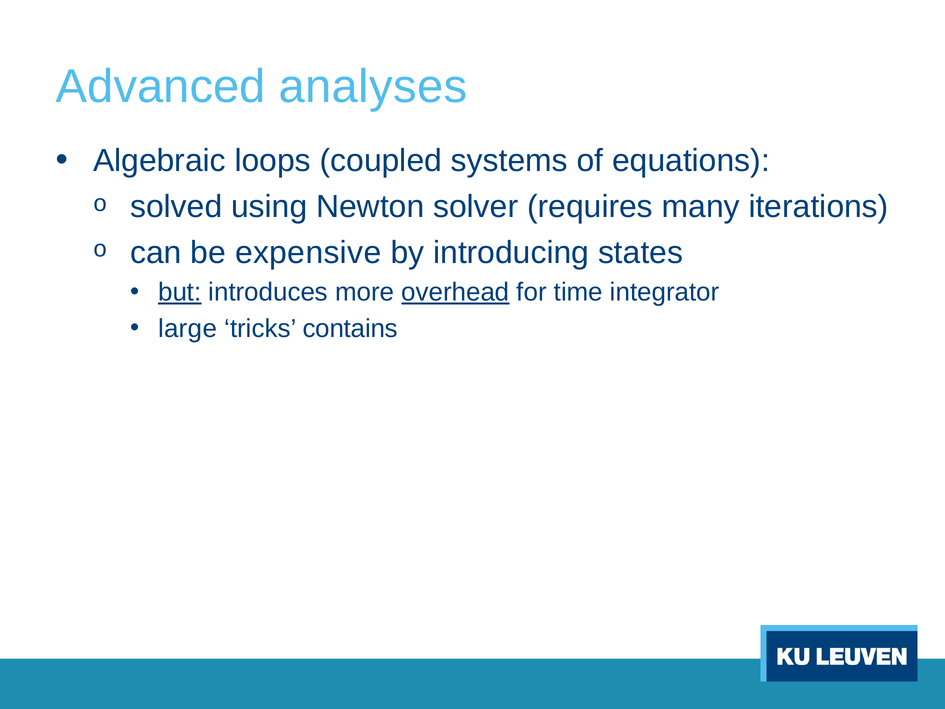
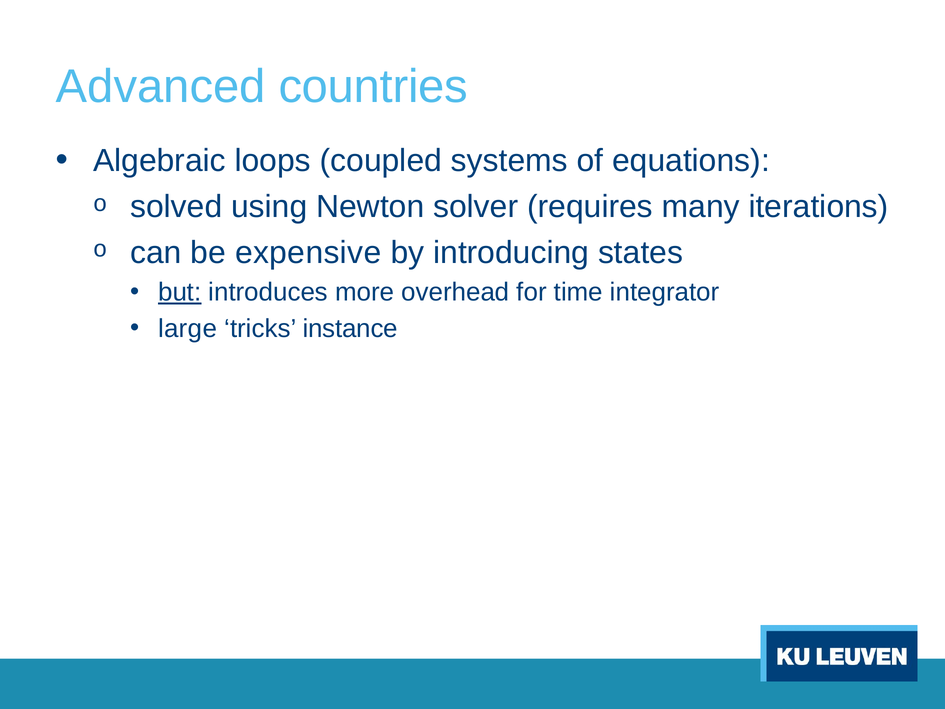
analyses: analyses -> countries (373, 87)
overhead underline: present -> none (455, 292)
contains: contains -> instance (350, 329)
